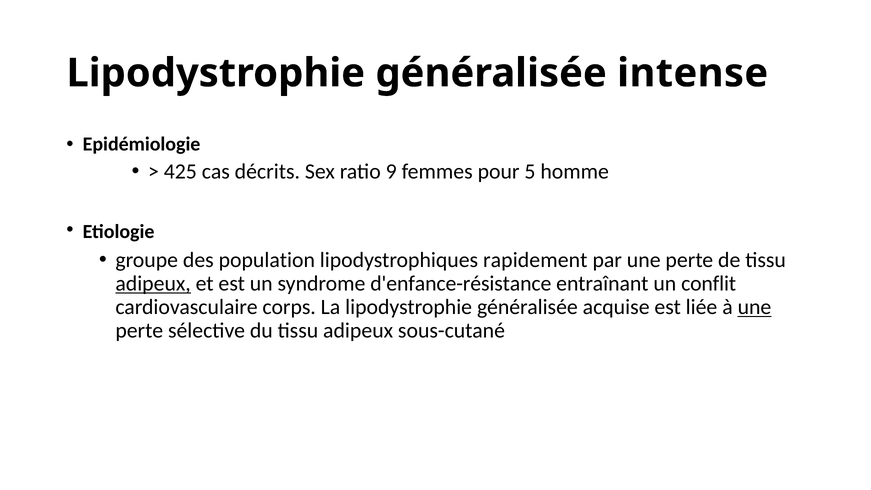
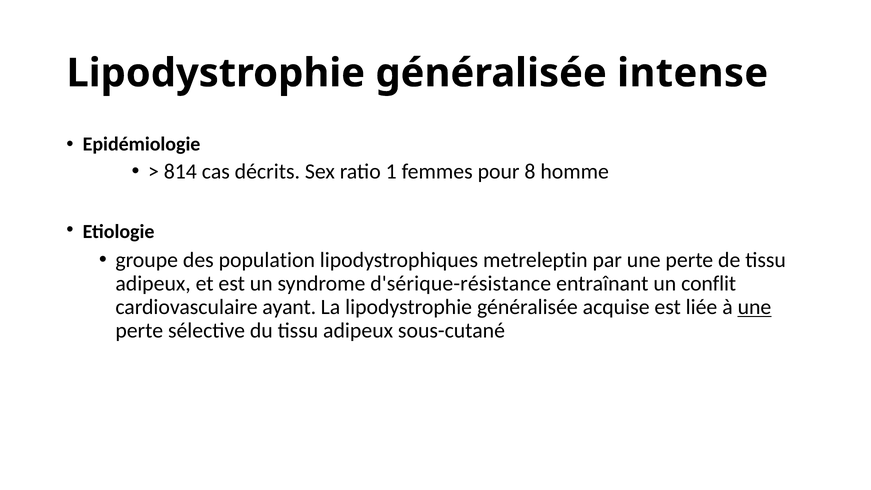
425: 425 -> 814 (180, 171)
9: 9 -> 1 (391, 171)
5: 5 -> 8 (530, 171)
rapidement: rapidement -> metreleptin (535, 260)
adipeux underline: present -> none (153, 284)
d'enfance-résistance: d'enfance-résistance -> d'sérique-résistance (461, 284)
corps: corps -> ayant (289, 307)
